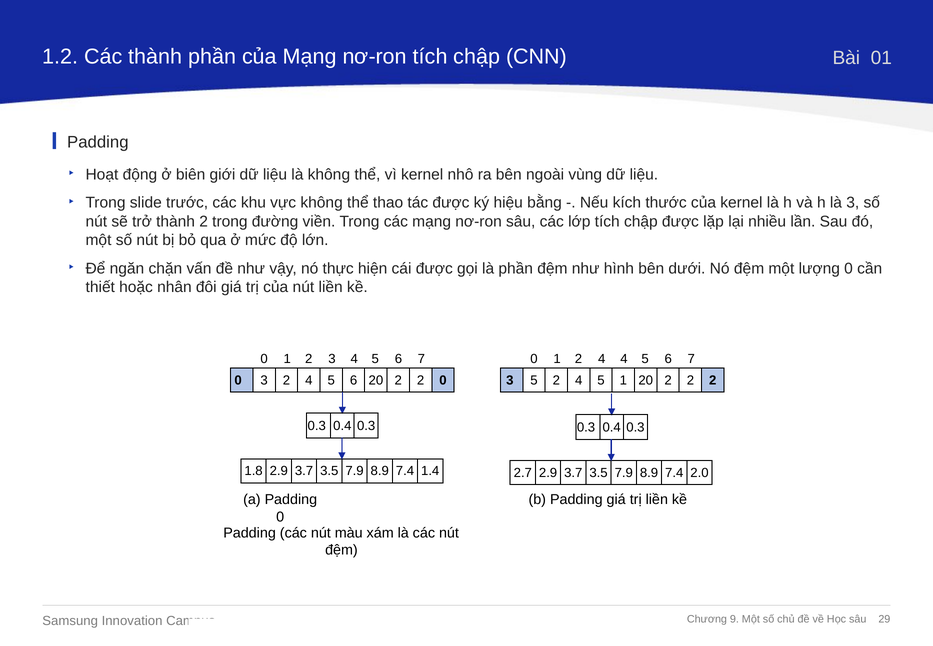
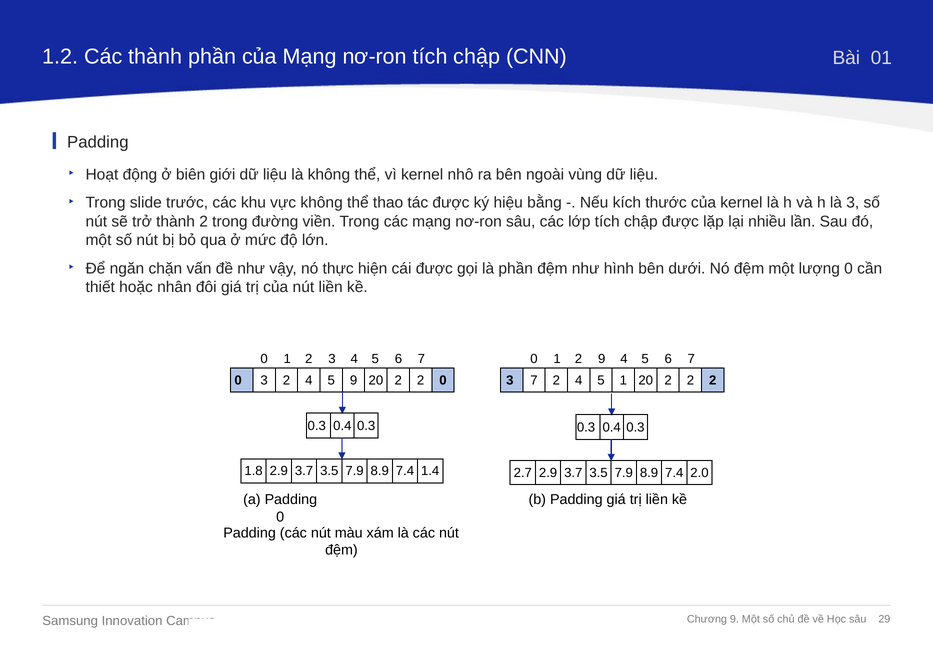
1 2 4: 4 -> 9 (602, 359)
2 4 5 6: 6 -> 9 (354, 380)
3 5: 5 -> 7 (534, 380)
